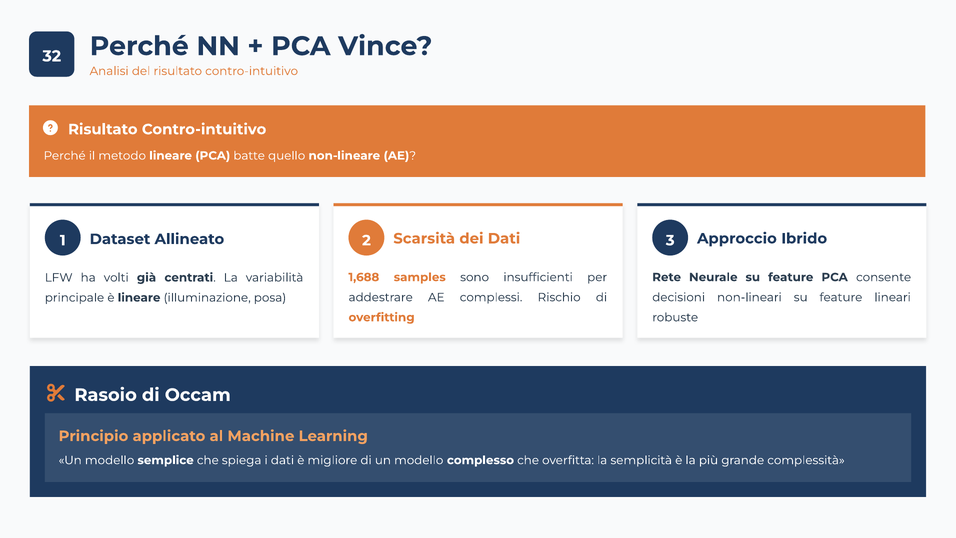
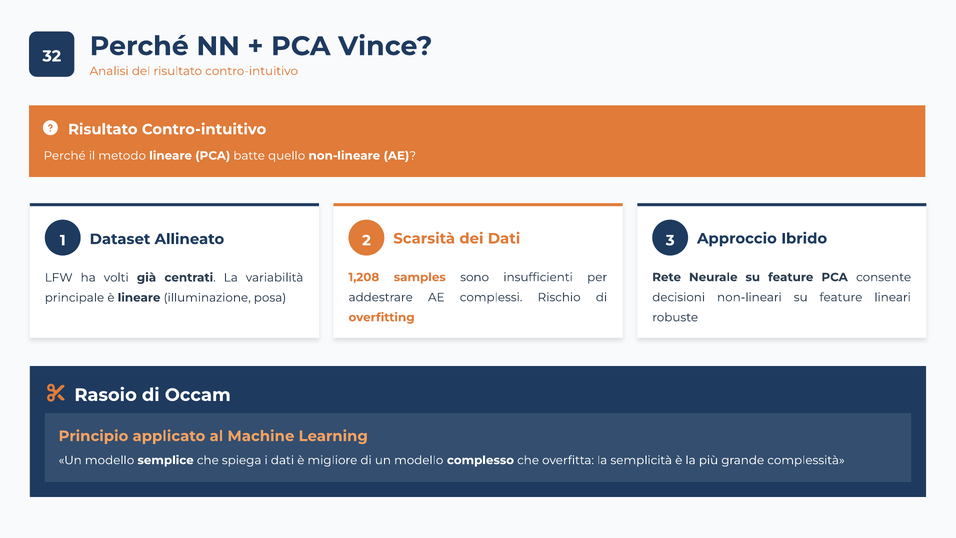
1,688: 1,688 -> 1,208 (364, 277)
